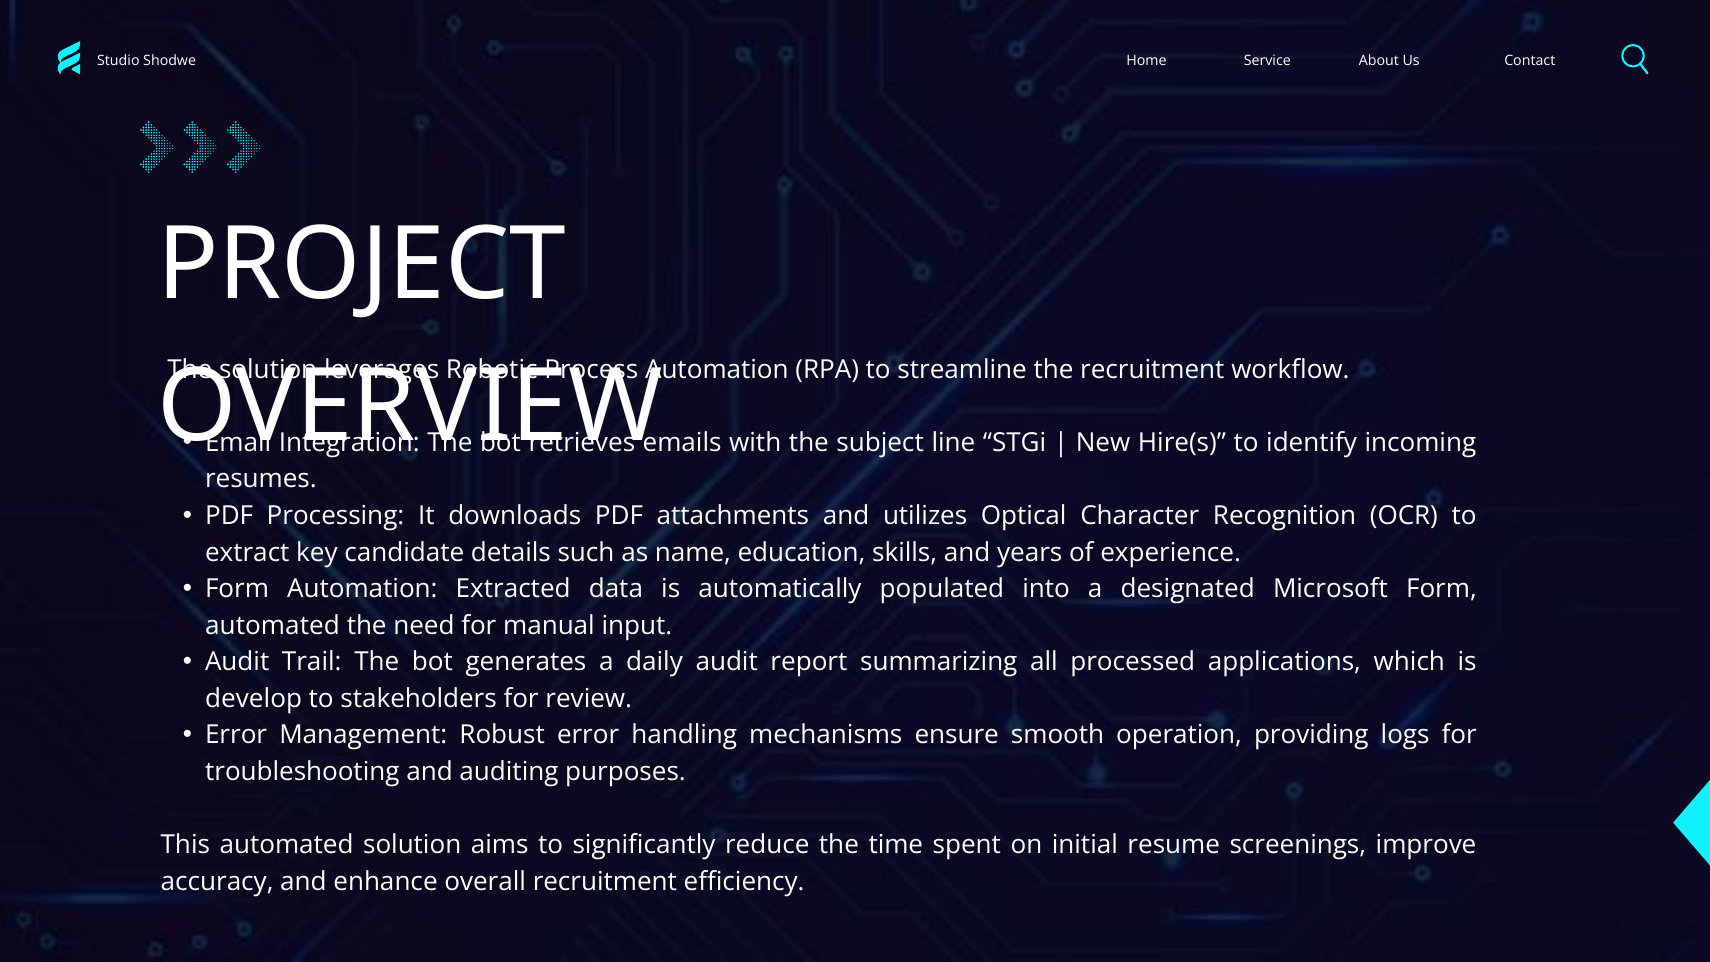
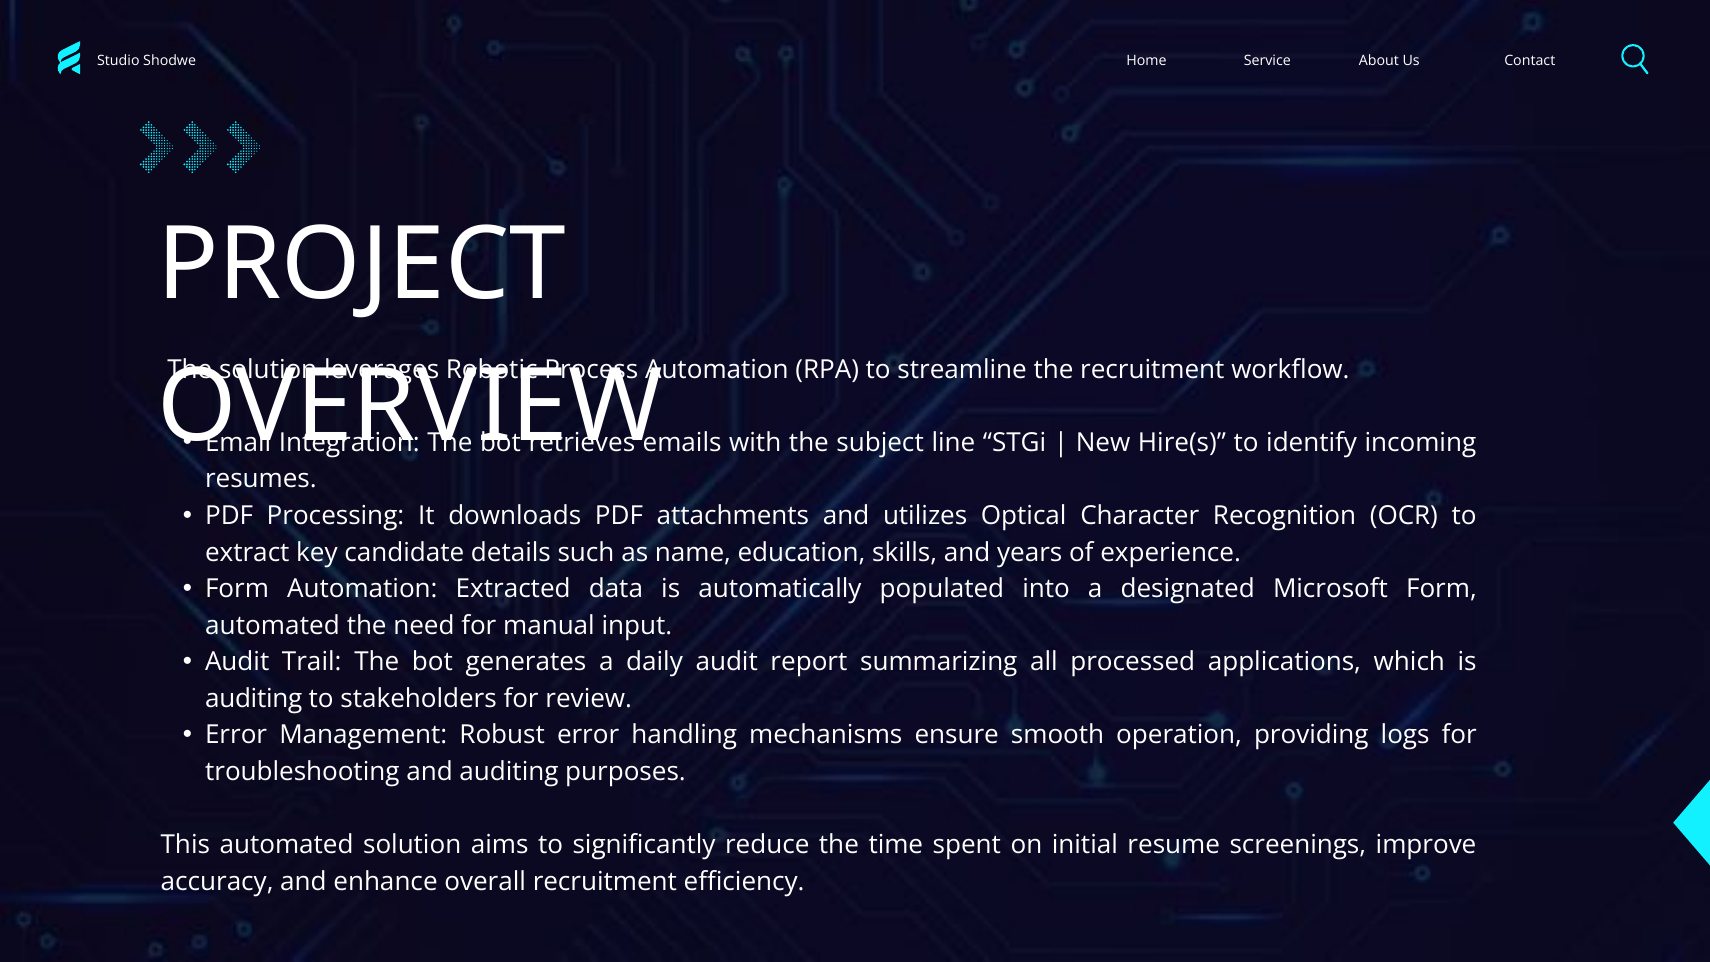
develop: develop -> auditing (254, 699)
